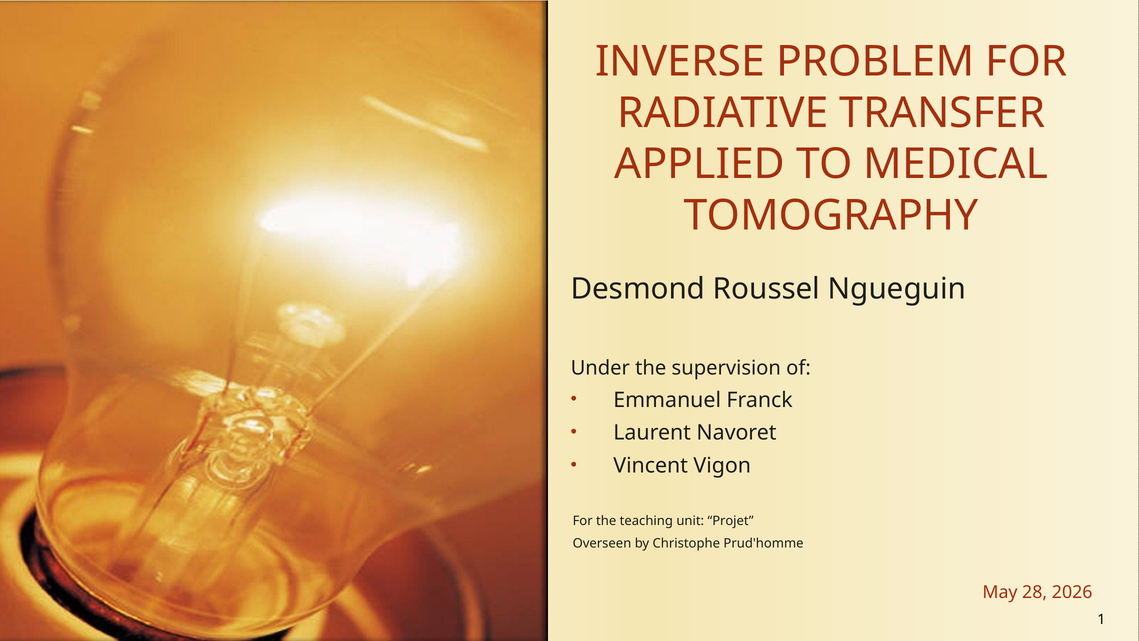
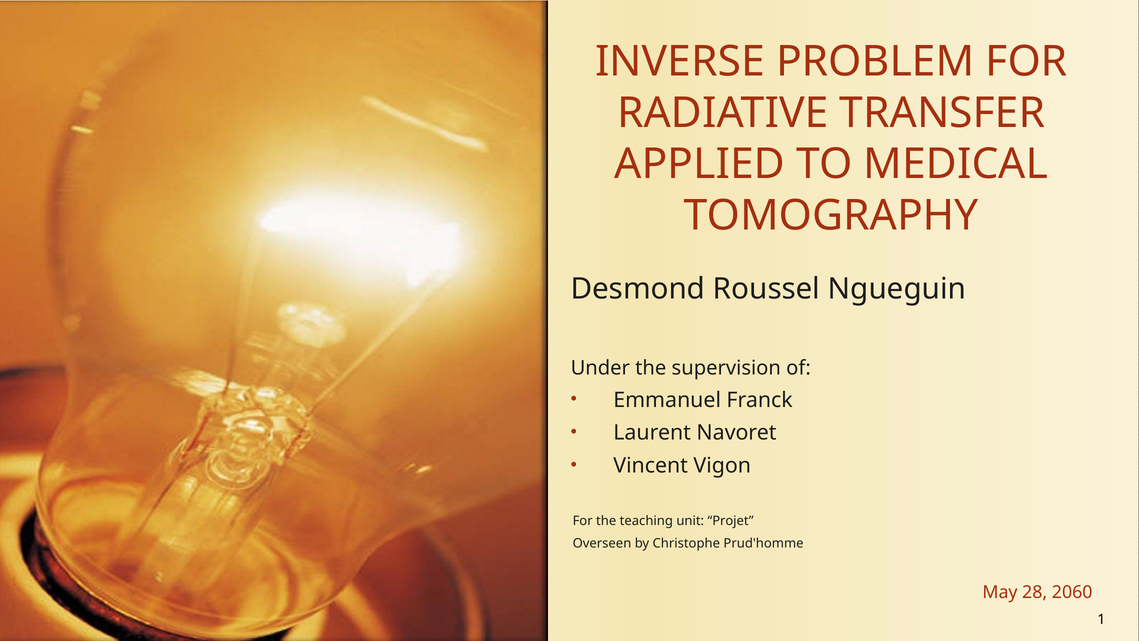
2026: 2026 -> 2060 (1072, 592)
